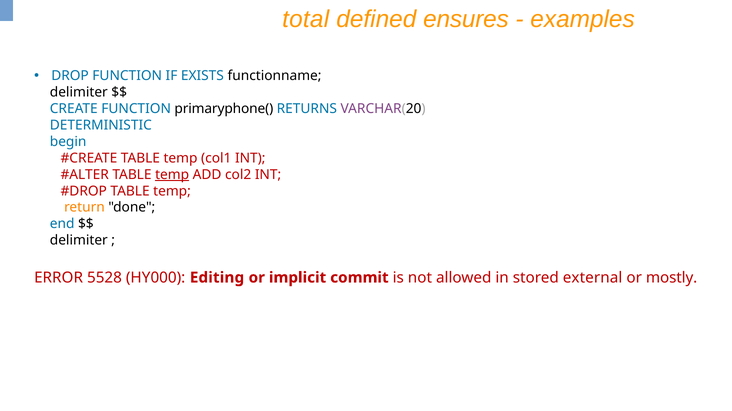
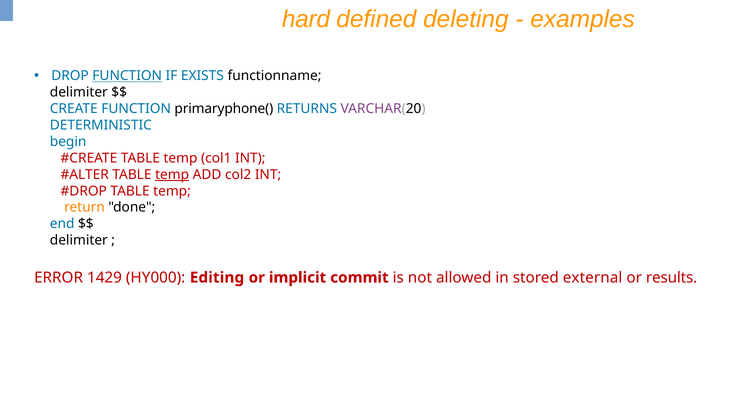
total: total -> hard (306, 19)
ensures: ensures -> deleting (466, 19)
FUNCTION underline: none -> present (127, 76)
5528: 5528 -> 1429 (104, 278)
mostly: mostly -> results (672, 278)
